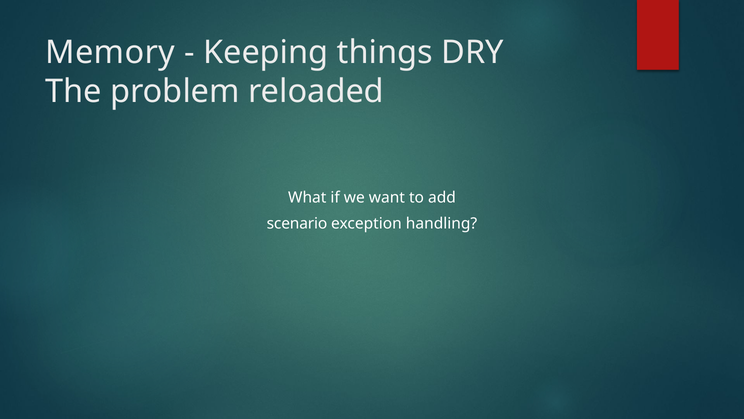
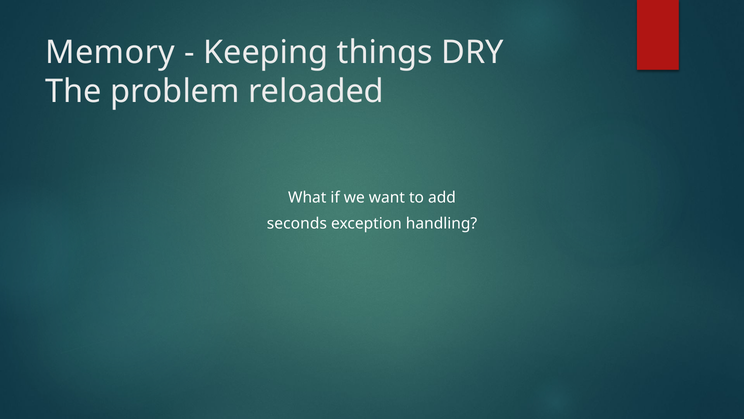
scenario: scenario -> seconds (297, 224)
